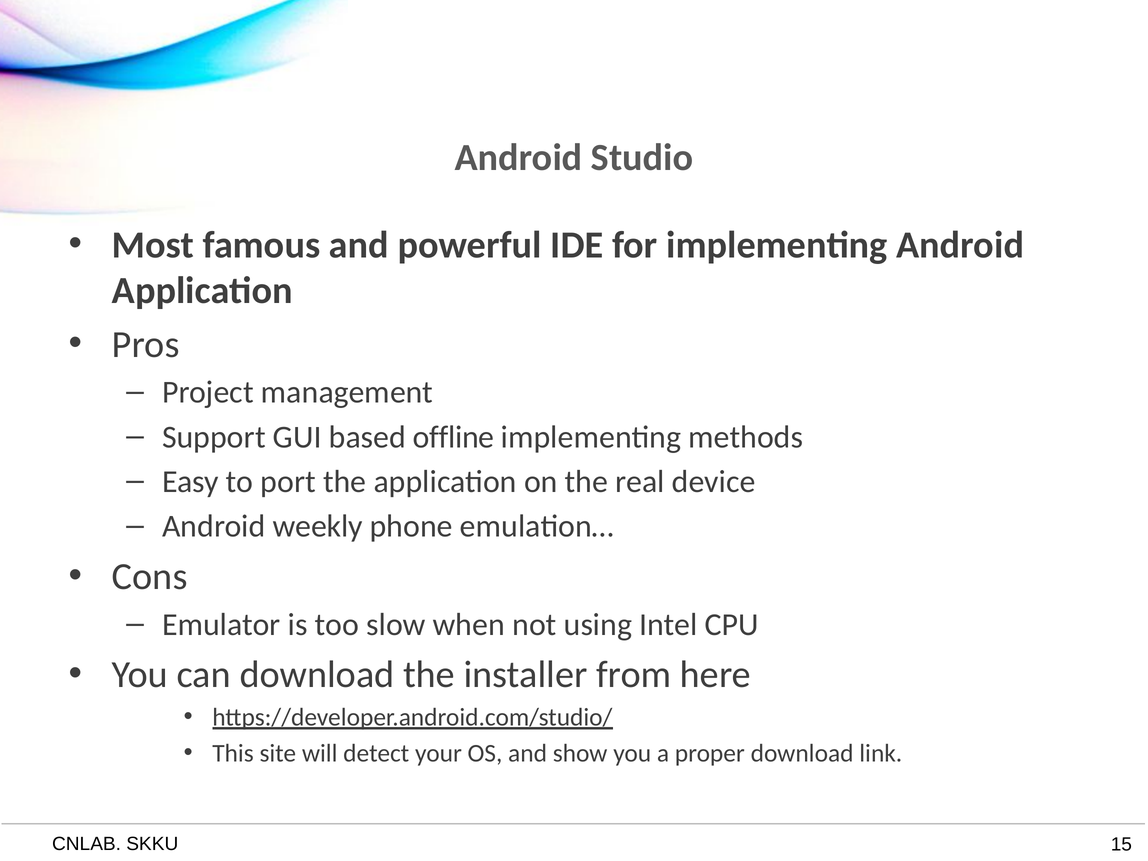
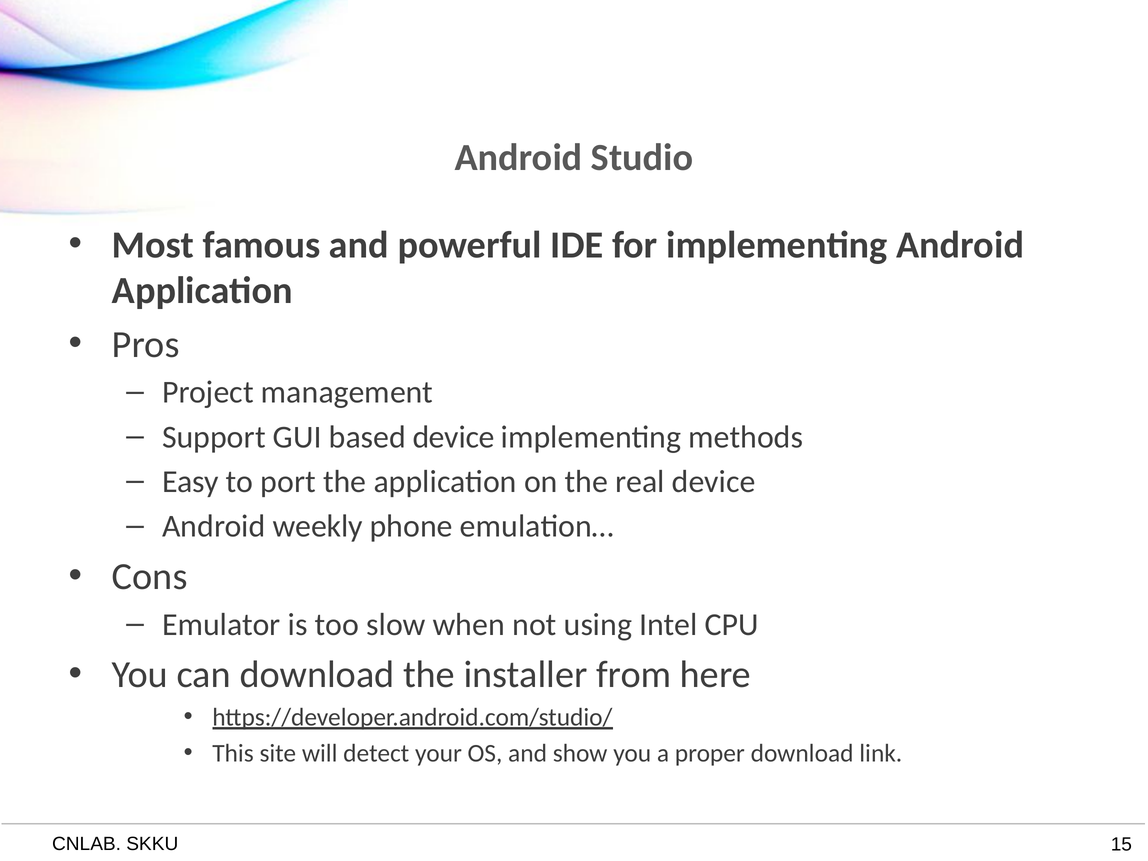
based offline: offline -> device (454, 437)
